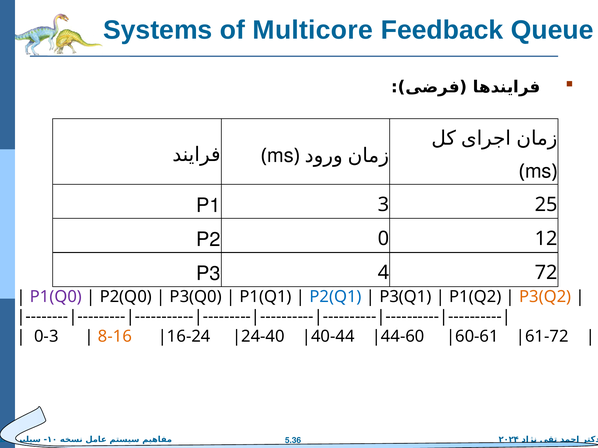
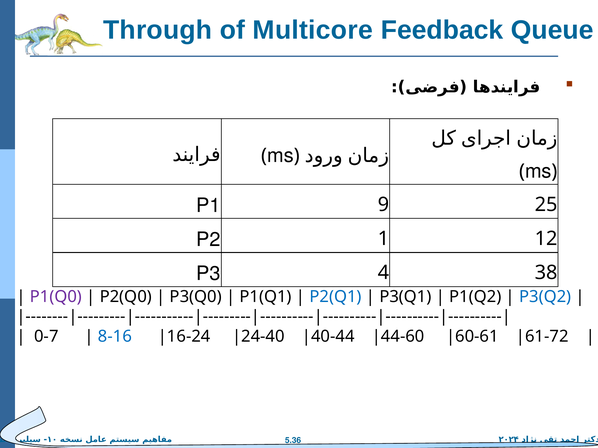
Systems: Systems -> Through (158, 30)
3: 3 -> 9 (383, 205)
0: 0 -> 1 (383, 239)
72: 72 -> 38 (546, 273)
P3(Q2 colour: orange -> blue (545, 297)
0-3: 0-3 -> 0-7 (46, 337)
8-16 colour: orange -> blue (115, 337)
